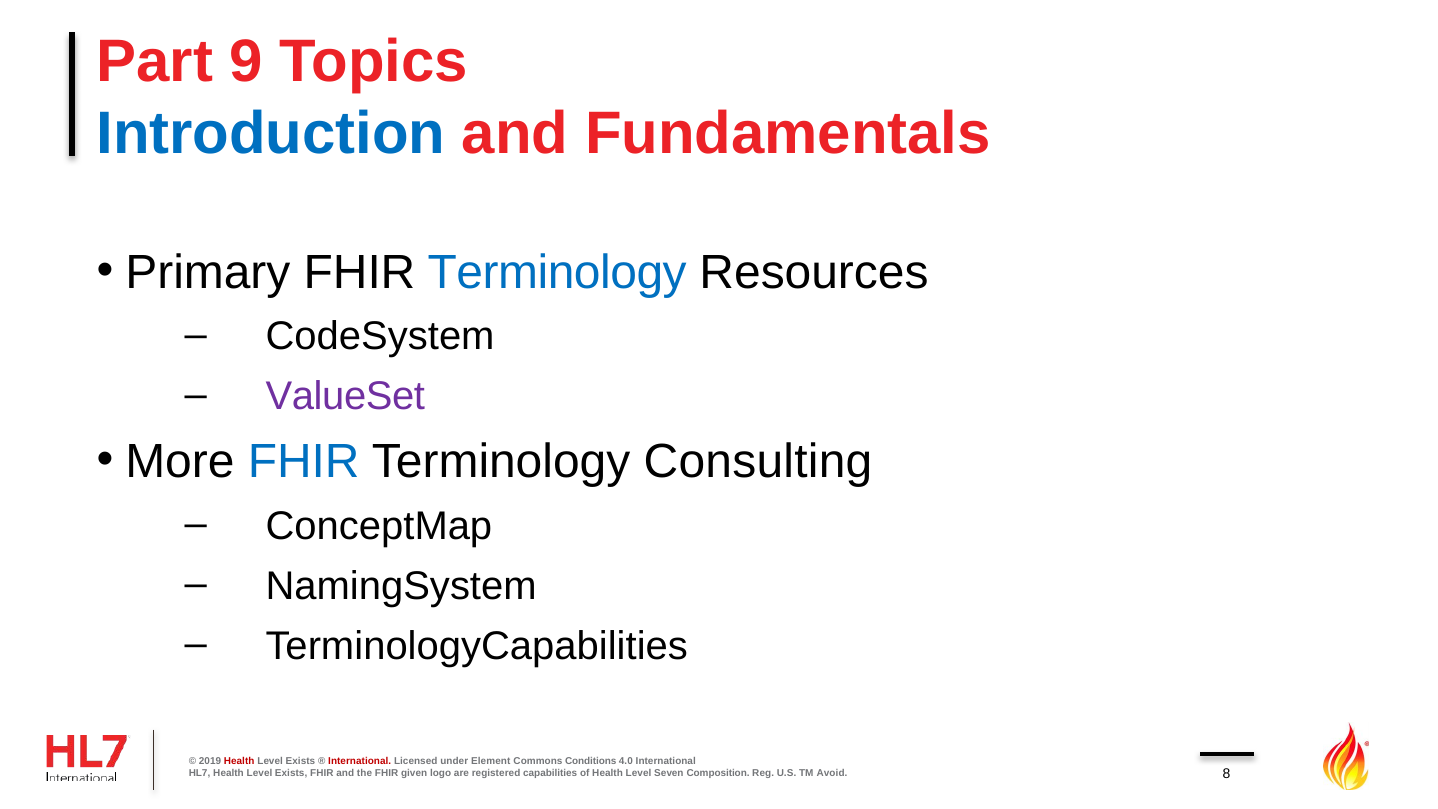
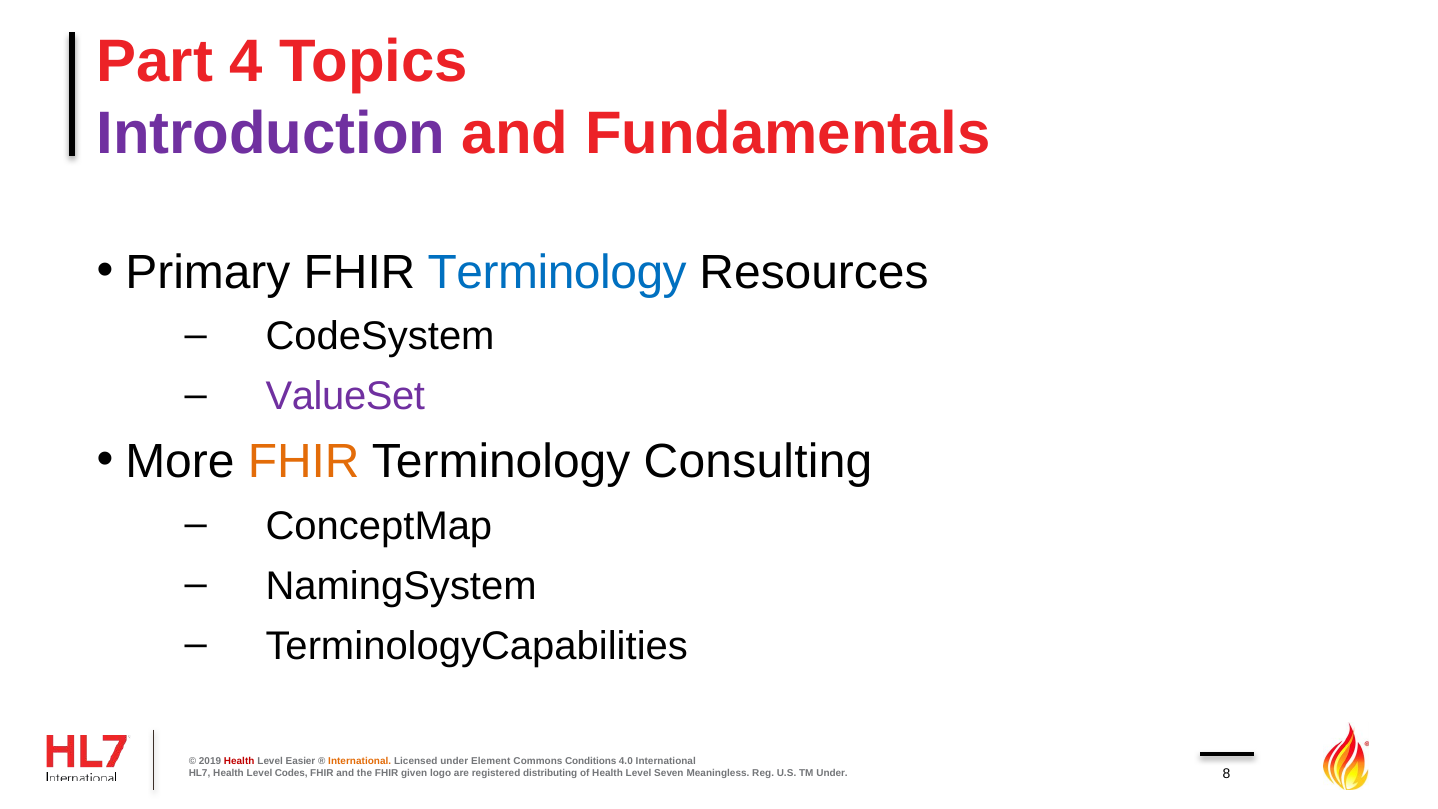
9: 9 -> 4 (246, 62)
Introduction colour: blue -> purple (271, 134)
FHIR colour: blue -> orange (304, 462)
Exists: Exists -> Easier (301, 761)
International colour: red -> orange (360, 761)
HL7 Health Level Exists: Exists -> Codes (291, 773)
capabilities: capabilities -> distributing (550, 773)
Composition: Composition -> Meaningless (718, 773)
TM Avoid: Avoid -> Under (832, 773)
